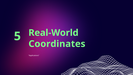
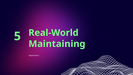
Coordinates: Coordinates -> Maintaining (57, 44)
